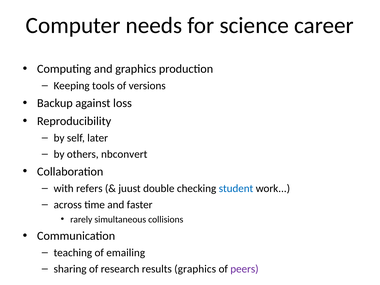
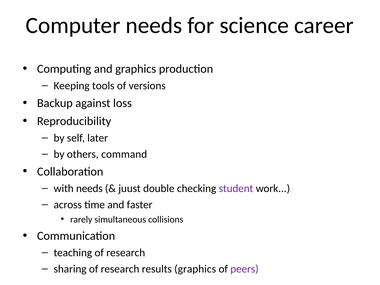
nbconvert: nbconvert -> command (124, 154)
with refers: refers -> needs (89, 188)
student colour: blue -> purple (236, 188)
teaching of emailing: emailing -> research (126, 253)
